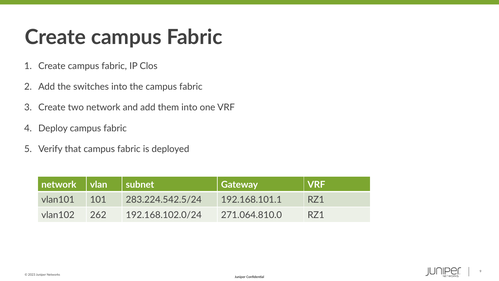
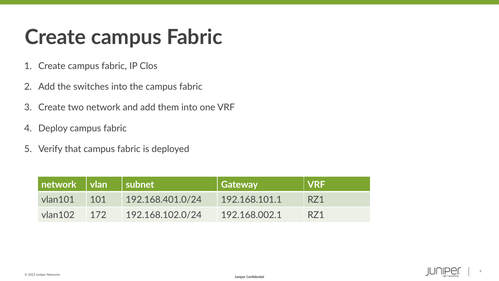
283.224.542.5/24: 283.224.542.5/24 -> 192.168.401.0/24 (164, 200)
262: 262 -> 172 (98, 215)
271.064.810.0: 271.064.810.0 -> 192.168.002.1 (251, 215)
